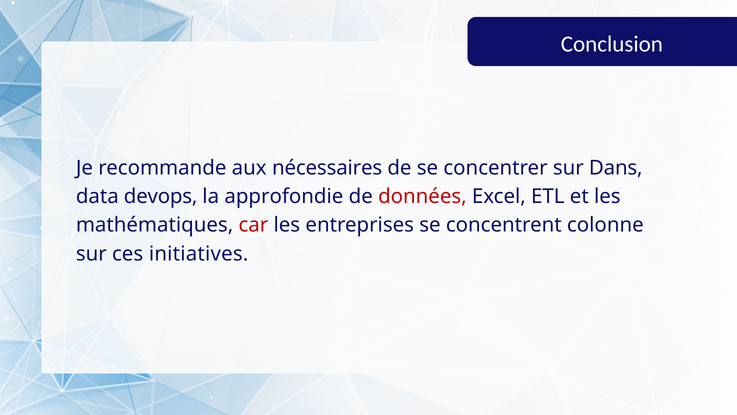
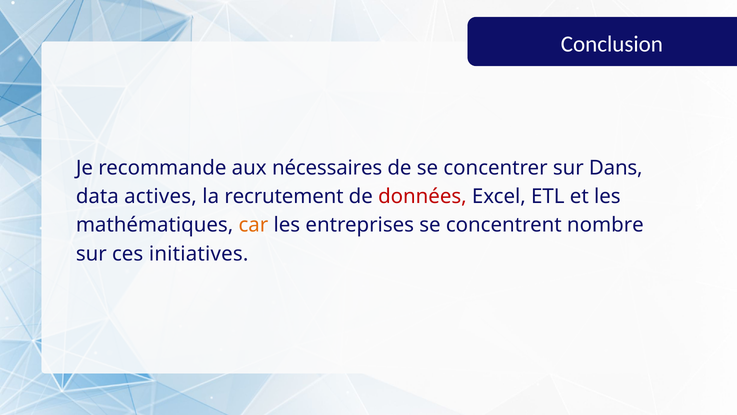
devops: devops -> actives (160, 196)
approfondie: approfondie -> recrutement (284, 196)
car colour: red -> orange (253, 225)
colonne: colonne -> nombre (605, 225)
